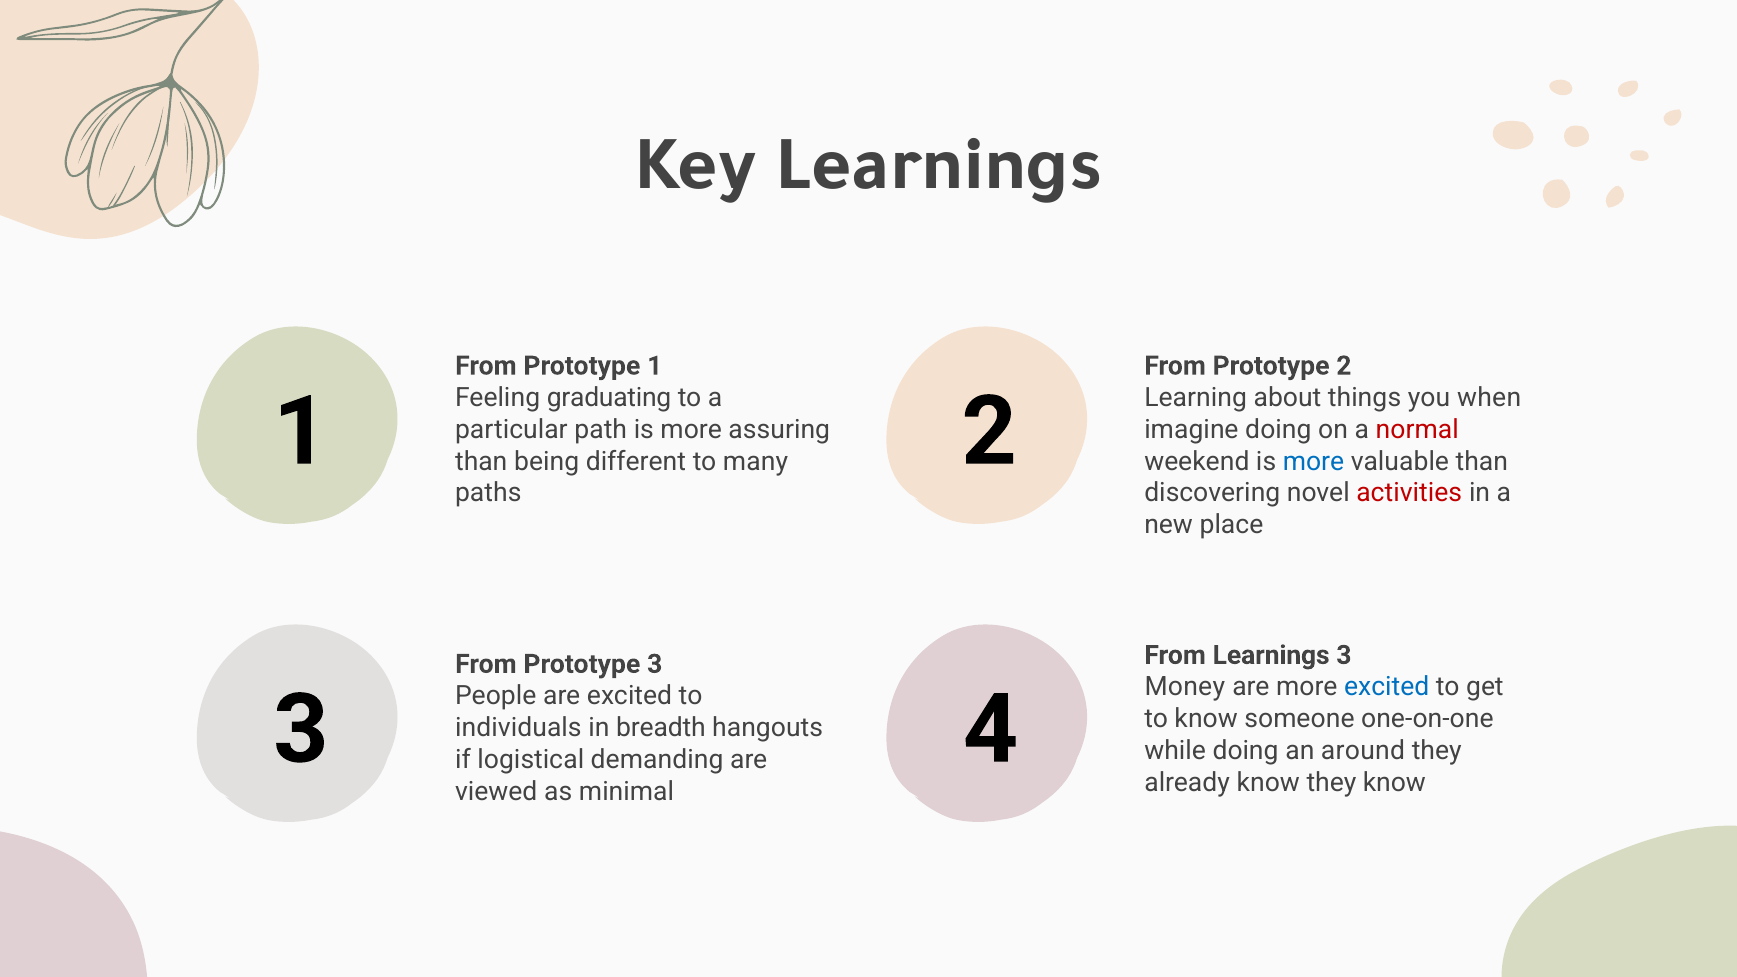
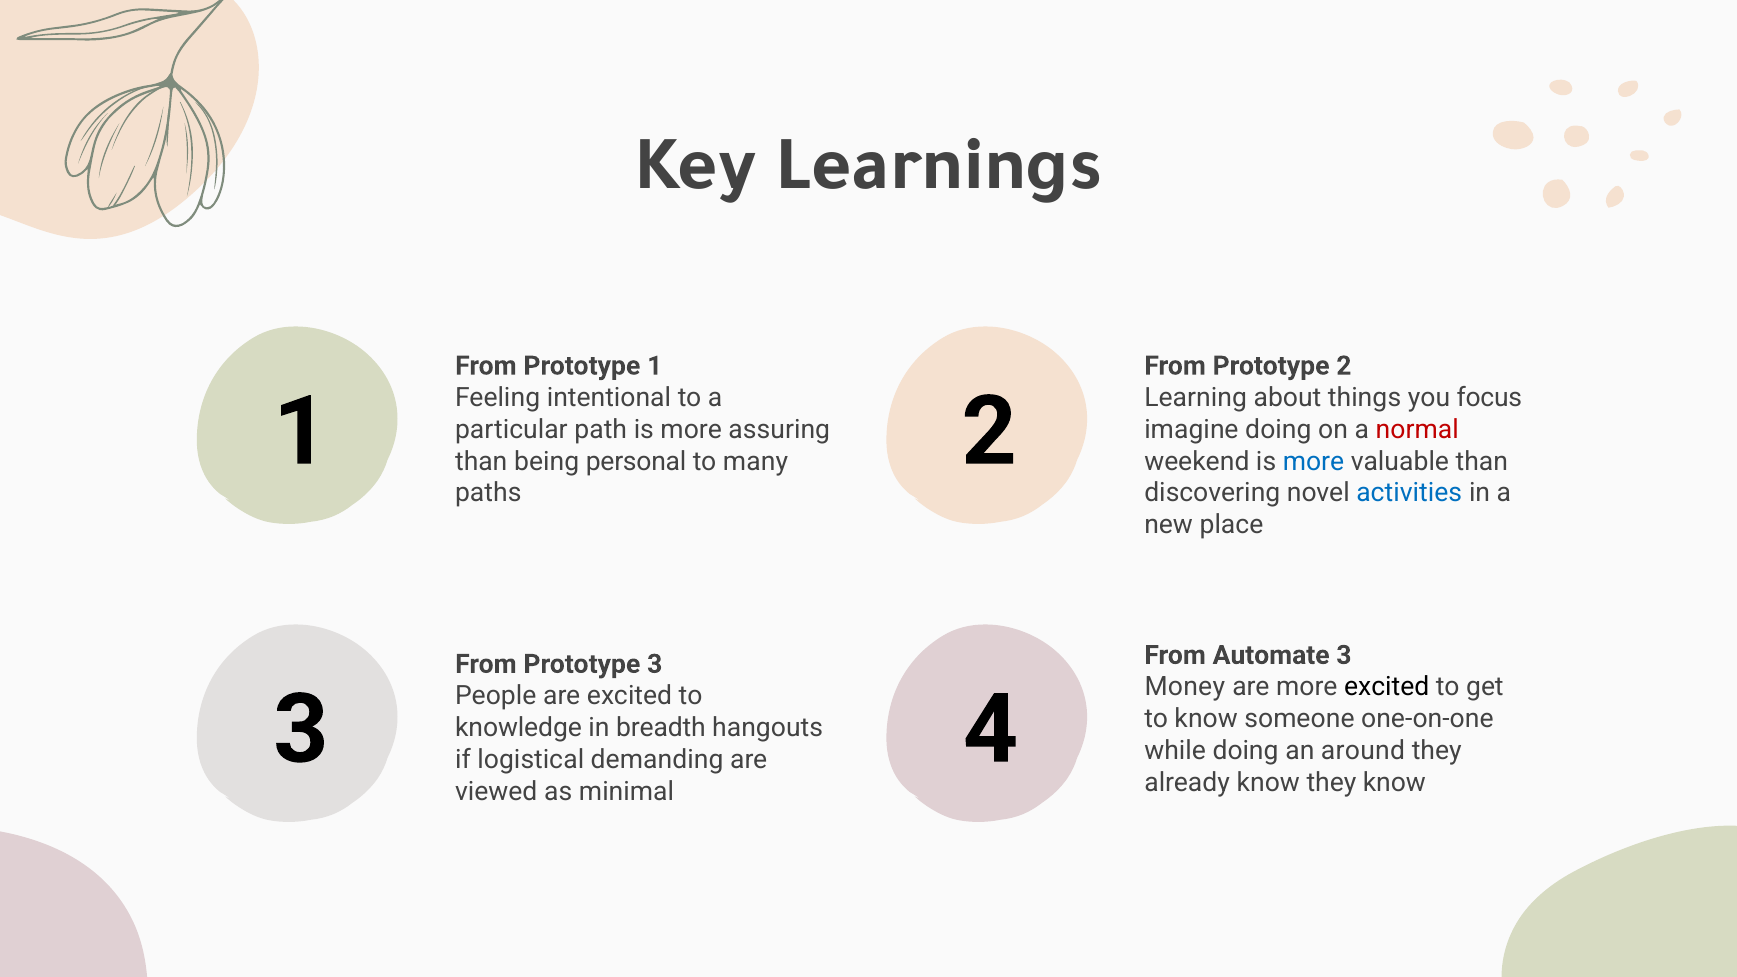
graduating: graduating -> intentional (609, 398)
when: when -> focus (1489, 398)
different: different -> personal (636, 461)
activities colour: red -> blue (1409, 493)
From Learnings: Learnings -> Automate (1271, 655)
excited colour: blue -> black (1387, 687)
individuals: individuals -> knowledge (519, 728)
